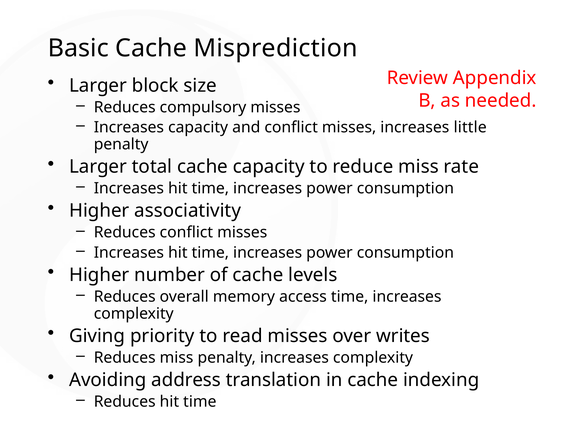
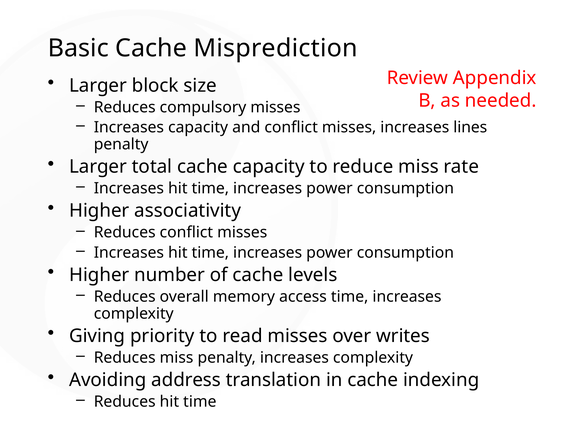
little: little -> lines (470, 127)
